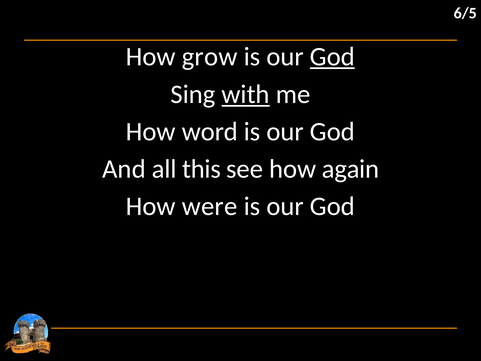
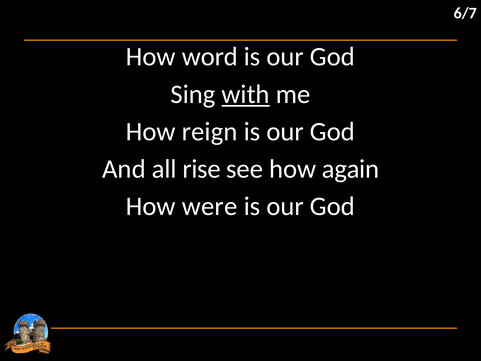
6/5: 6/5 -> 6/7 (465, 13)
grow: grow -> word (210, 57)
God underline: present -> none (332, 57)
word: word -> reign (210, 132)
this: this -> rise (202, 169)
